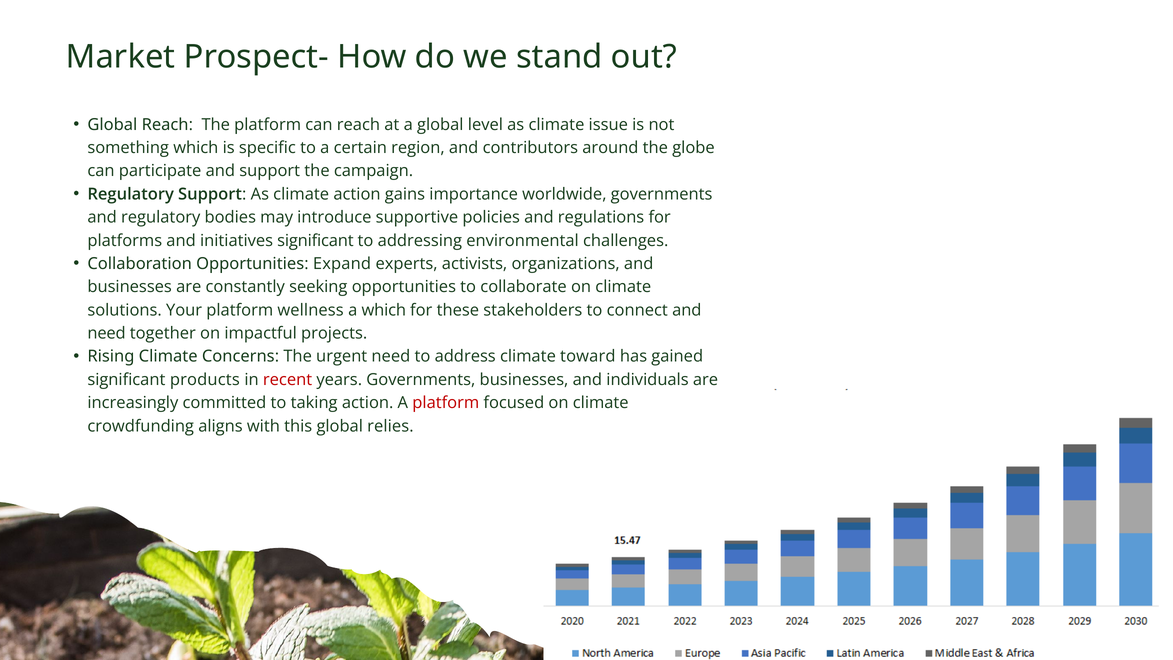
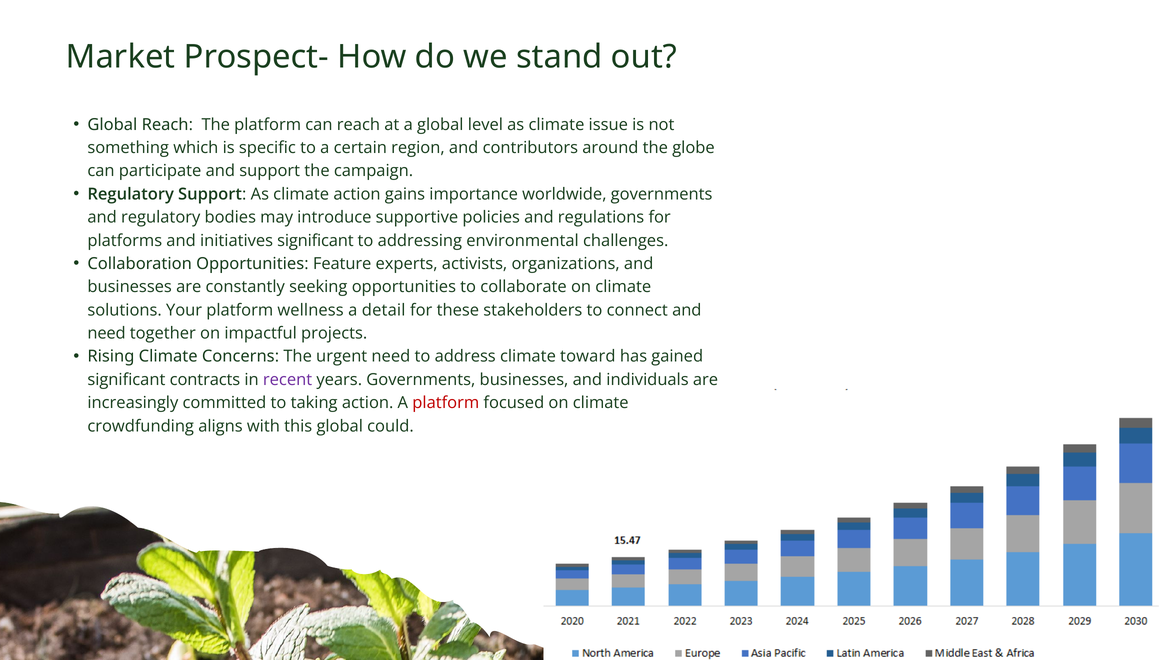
Expand: Expand -> Feature (342, 264)
a which: which -> detail (384, 310)
products: products -> contracts (205, 380)
recent colour: red -> purple (288, 380)
relies: relies -> could (390, 426)
